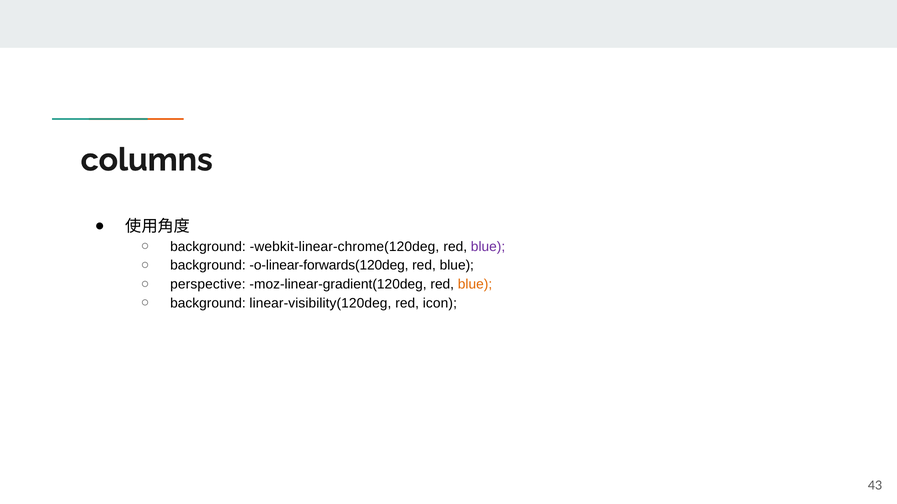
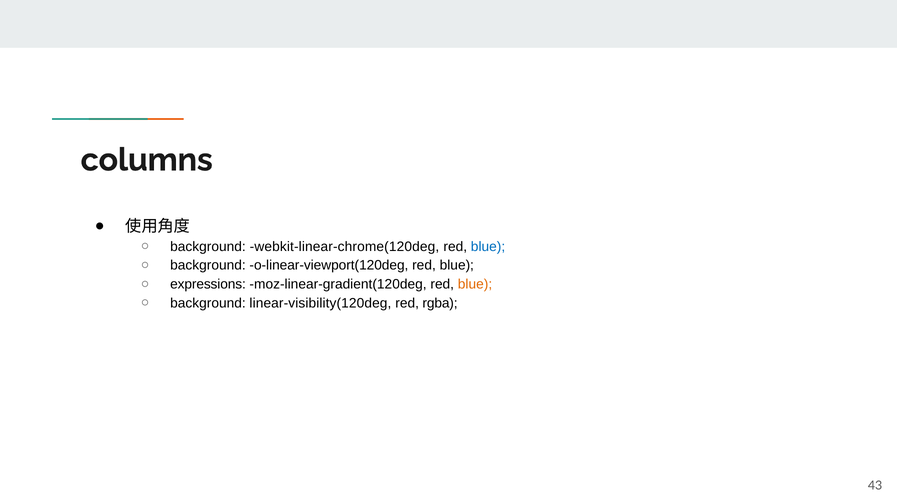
blue colour: purple -> blue (488, 247)
o-linear-forwards(120deg: o-linear-forwards(120deg -> o-linear-viewport(120deg (329, 266)
perspective: perspective -> expressions (208, 285)
icon: icon -> rgba (440, 304)
